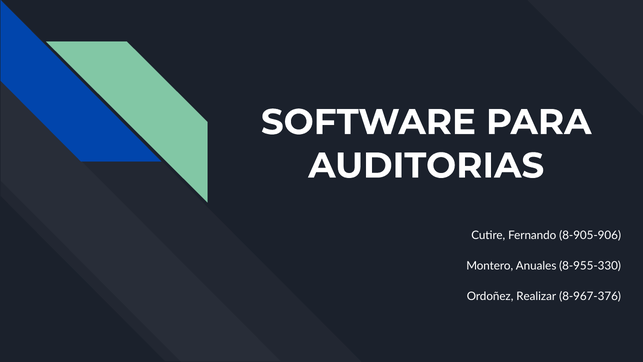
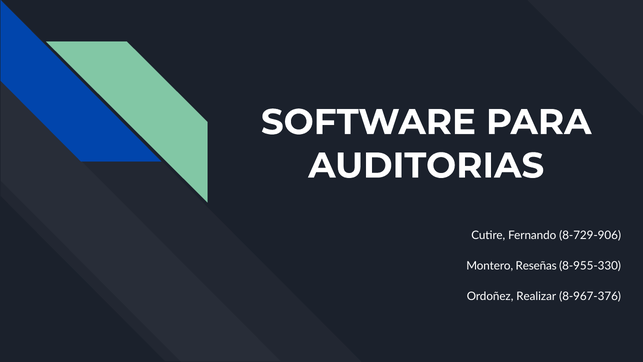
8-905-906: 8-905-906 -> 8-729-906 (590, 235)
Anuales: Anuales -> Reseñas (536, 266)
